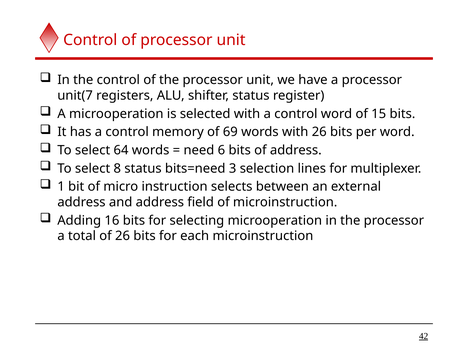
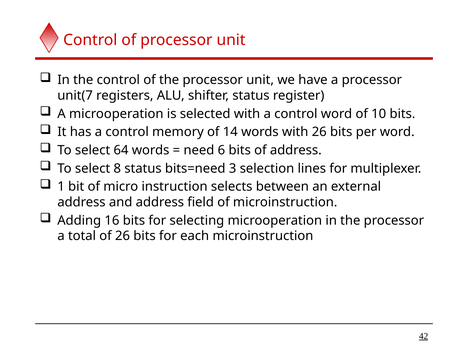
15: 15 -> 10 (379, 114)
69: 69 -> 14 (230, 132)
